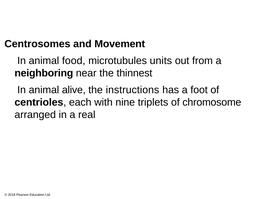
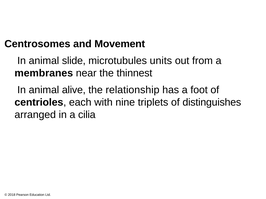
food: food -> slide (74, 61)
neighboring: neighboring -> membranes (44, 73)
instructions: instructions -> relationship (132, 90)
chromosome: chromosome -> distinguishes (212, 103)
real: real -> cilia (87, 115)
